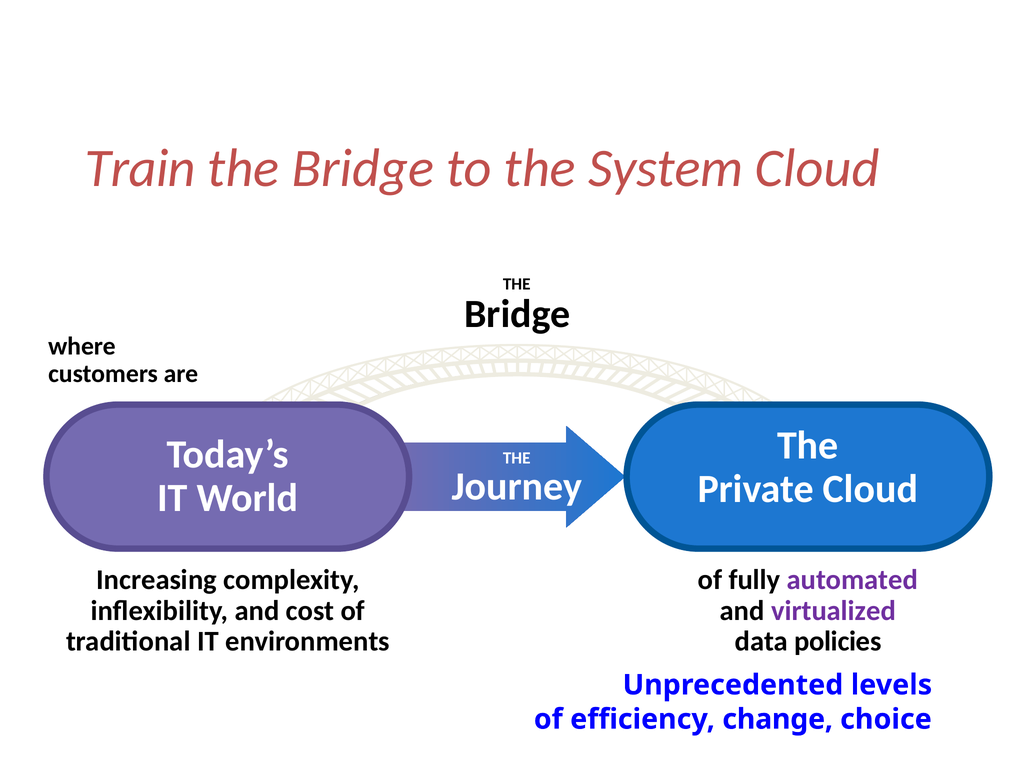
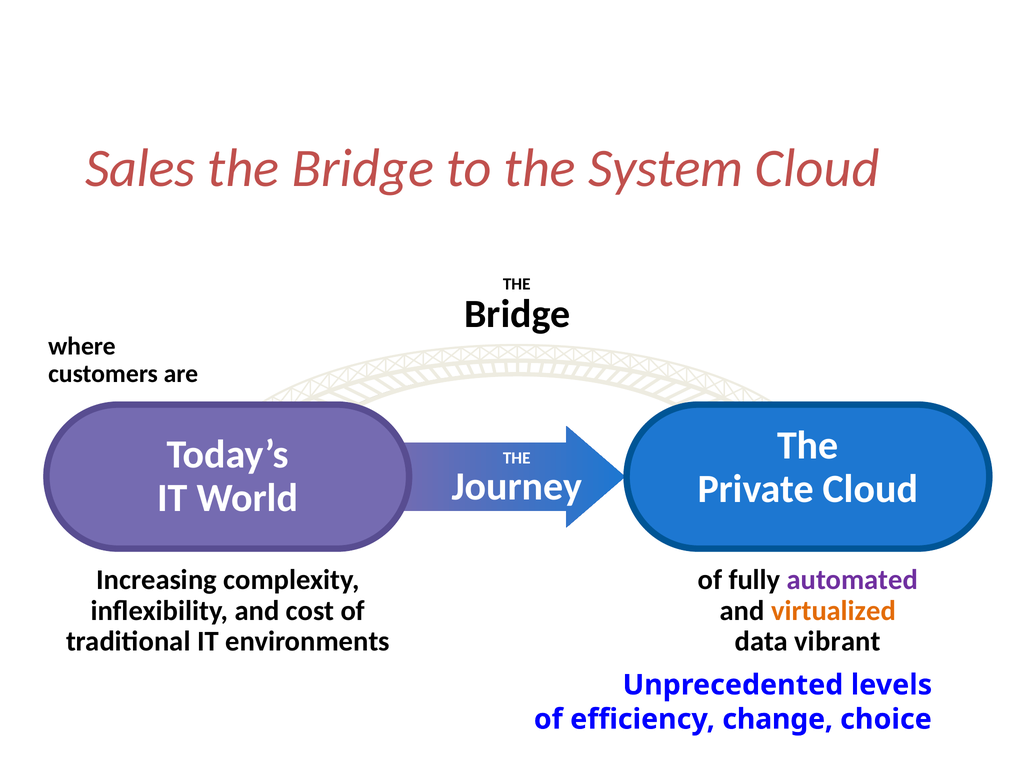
Train: Train -> Sales (140, 168)
virtualized colour: purple -> orange (834, 611)
policies: policies -> vibrant (837, 642)
